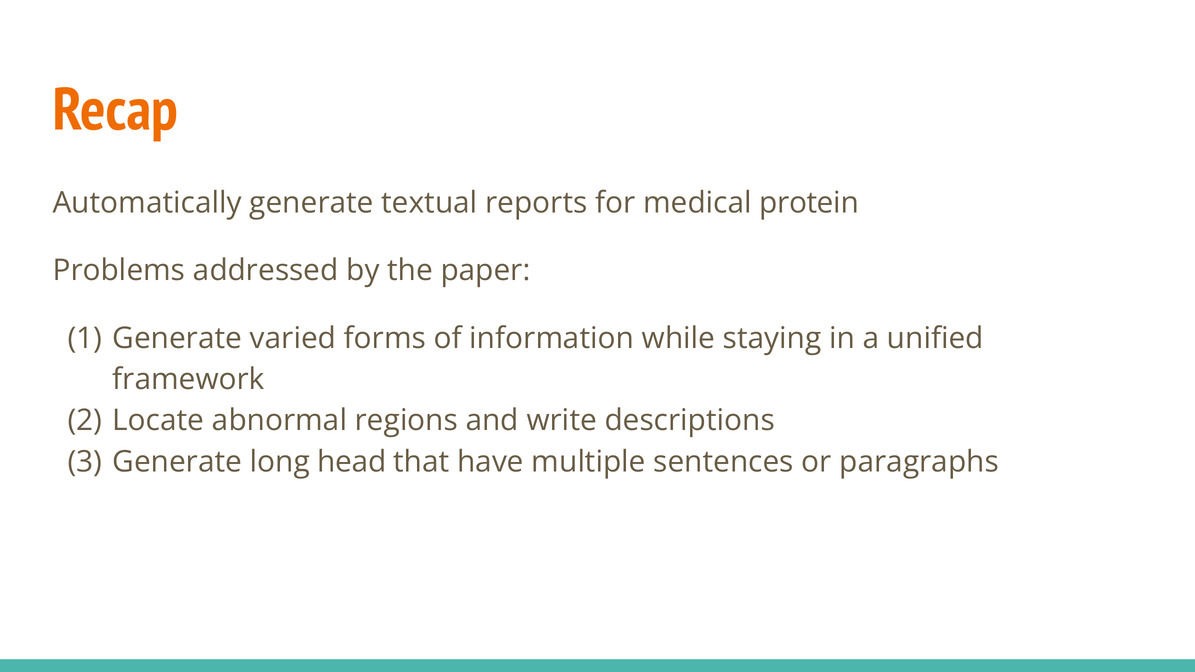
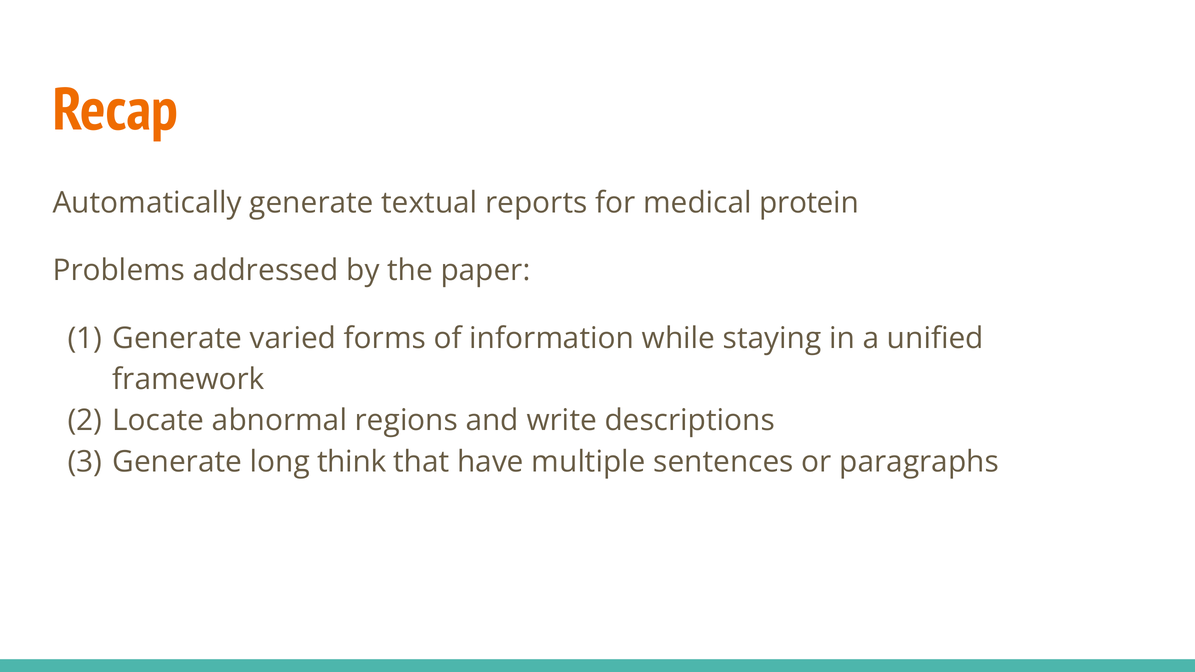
head: head -> think (352, 462)
